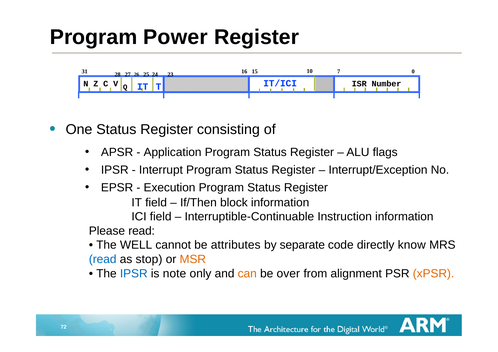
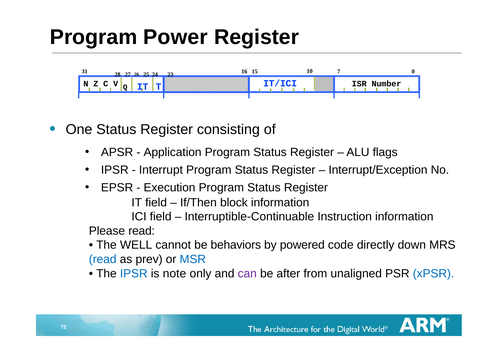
attributes: attributes -> behaviors (236, 245)
separate: separate -> powered (302, 245)
know: know -> down (412, 245)
stop: stop -> prev (149, 259)
MSR colour: orange -> blue (193, 259)
can colour: orange -> purple (247, 273)
over: over -> after (288, 273)
alignment: alignment -> unaligned (356, 273)
xPSR colour: orange -> blue (434, 273)
